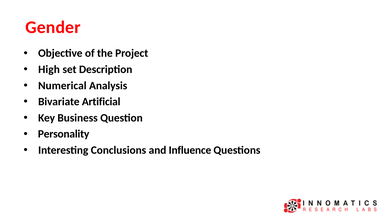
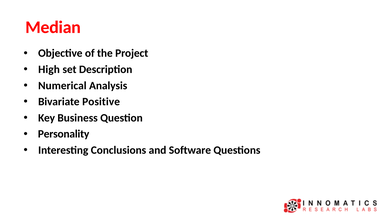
Gender: Gender -> Median (53, 27)
Artificial: Artificial -> Positive (101, 102)
Influence: Influence -> Software (190, 150)
